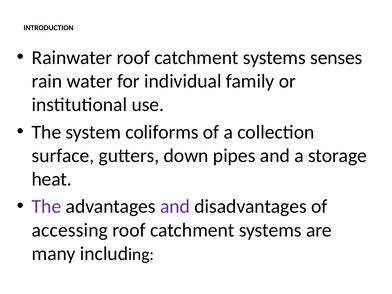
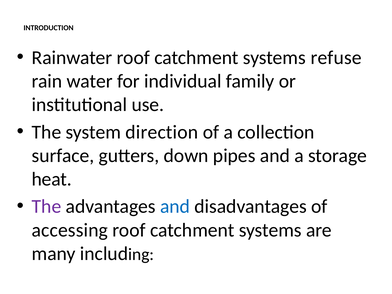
senses: senses -> refuse (336, 58)
coliforms: coliforms -> direction (162, 132)
and colour: purple -> blue (175, 207)
